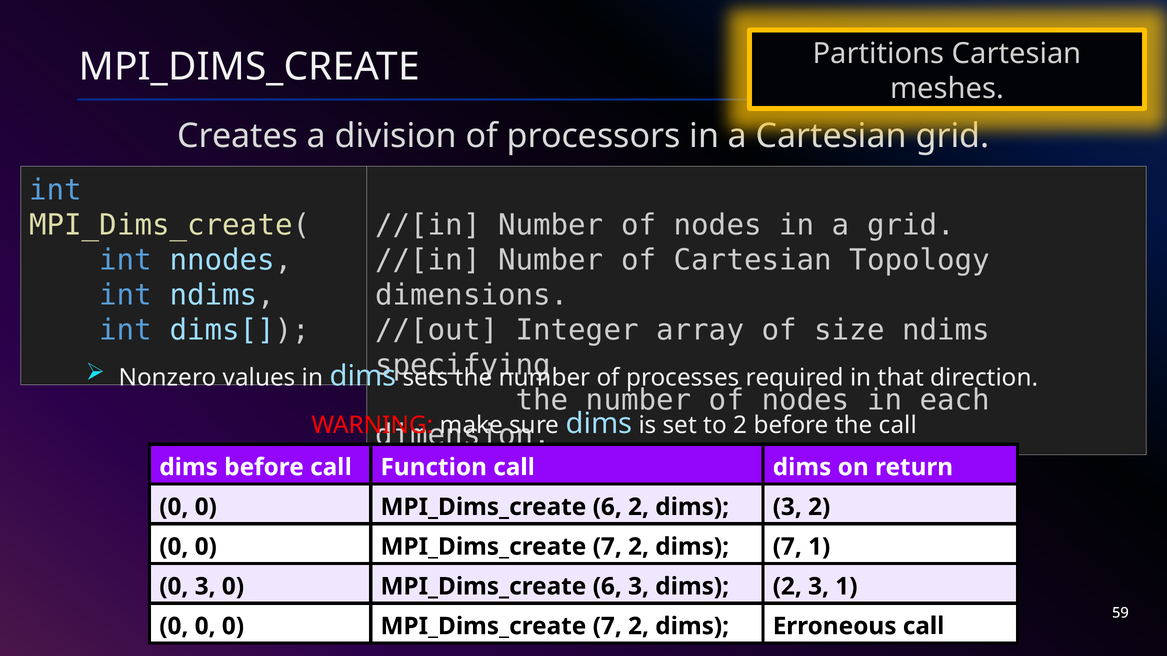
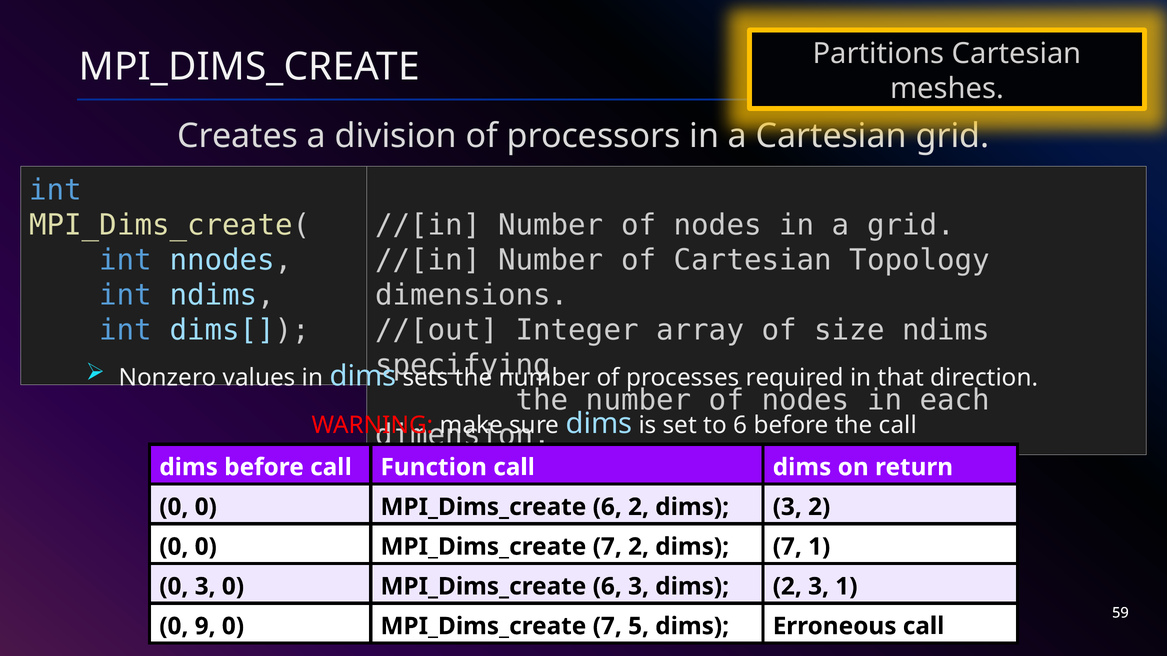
to 2: 2 -> 6 (740, 425)
0: 0 -> 9 (205, 627)
2: 2 -> 5 (639, 627)
